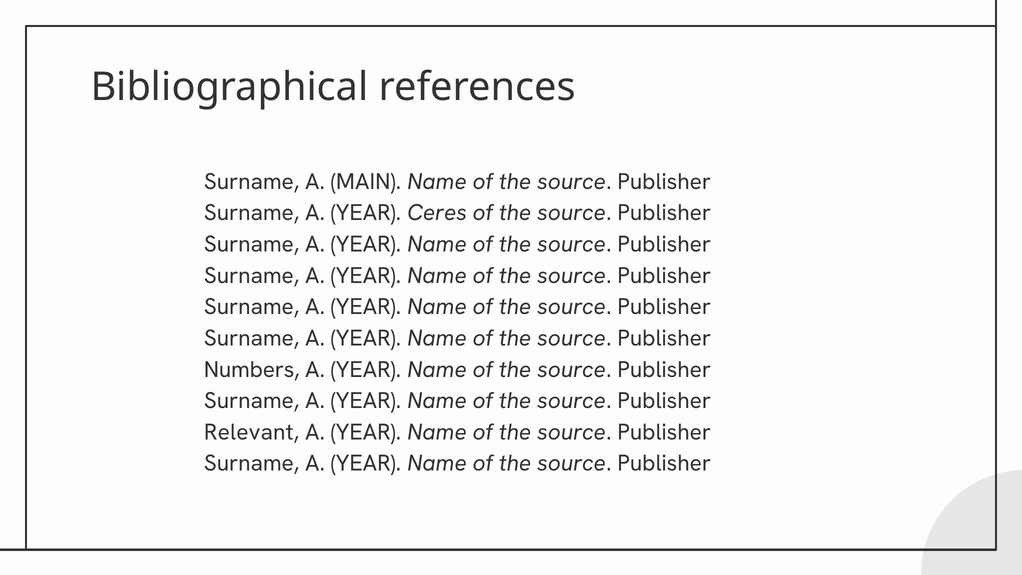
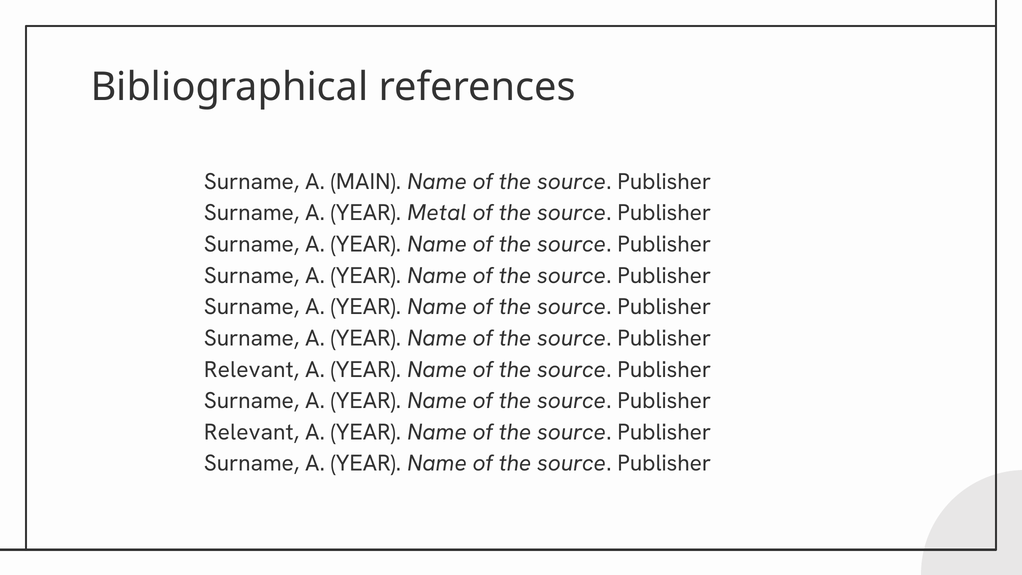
Ceres: Ceres -> Metal (437, 213)
Numbers: Numbers -> Relevant (252, 369)
